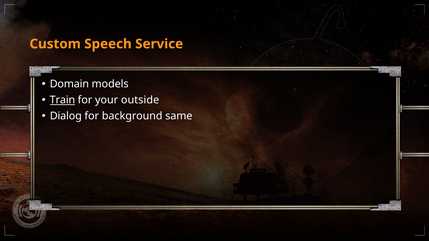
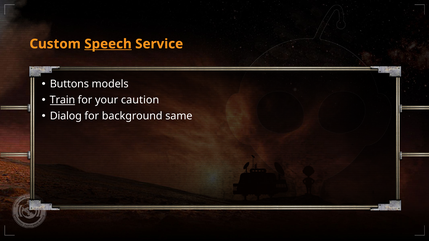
Speech underline: none -> present (108, 44)
Domain: Domain -> Buttons (69, 84)
outside: outside -> caution (140, 100)
